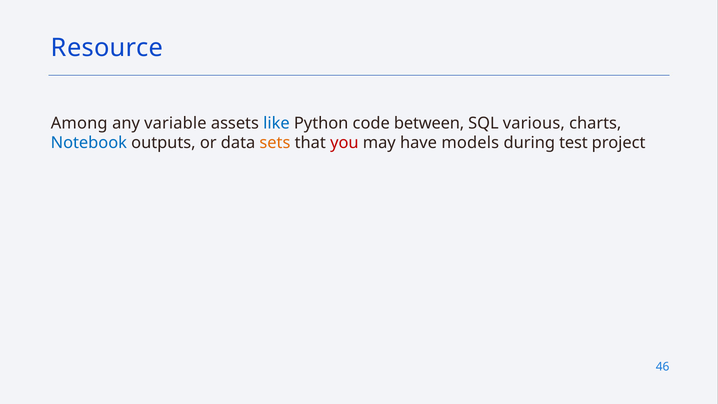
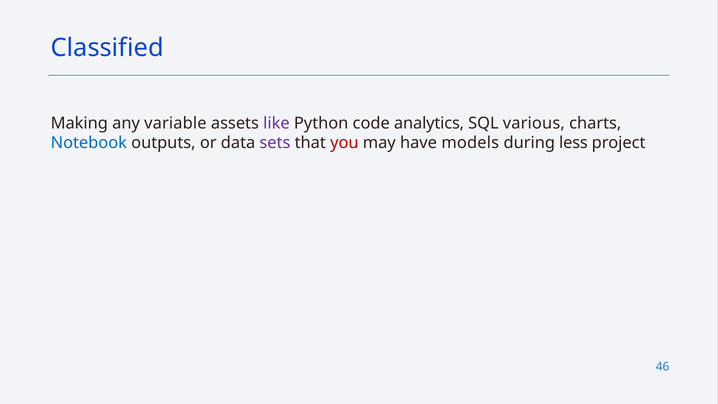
Resource: Resource -> Classified (107, 48)
Among: Among -> Making (79, 123)
like colour: blue -> purple (276, 123)
between: between -> analytics (429, 123)
sets colour: orange -> purple (275, 143)
test: test -> less (573, 143)
